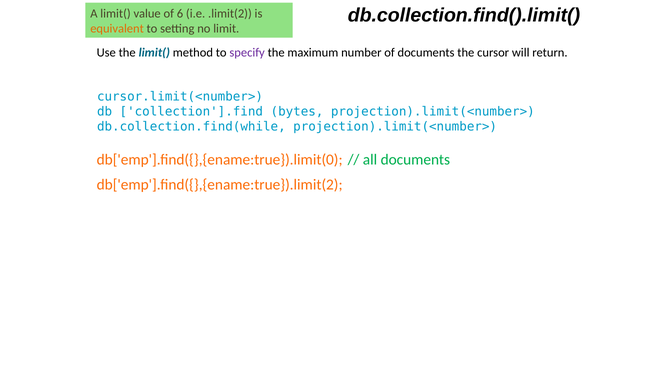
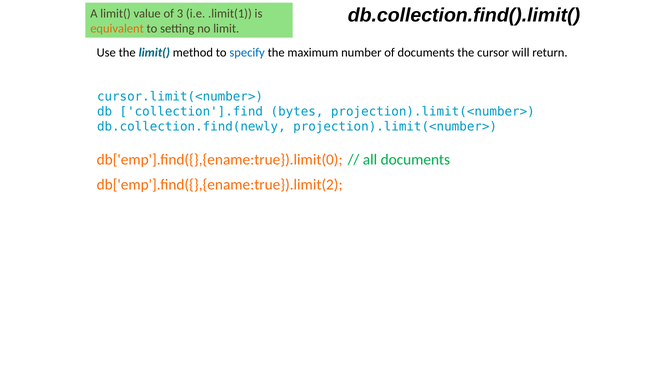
6: 6 -> 3 (180, 14)
.limit(2: .limit(2 -> .limit(1 (230, 14)
specify colour: purple -> blue (247, 53)
db.collection.find(while: db.collection.find(while -> db.collection.find(newly (191, 127)
